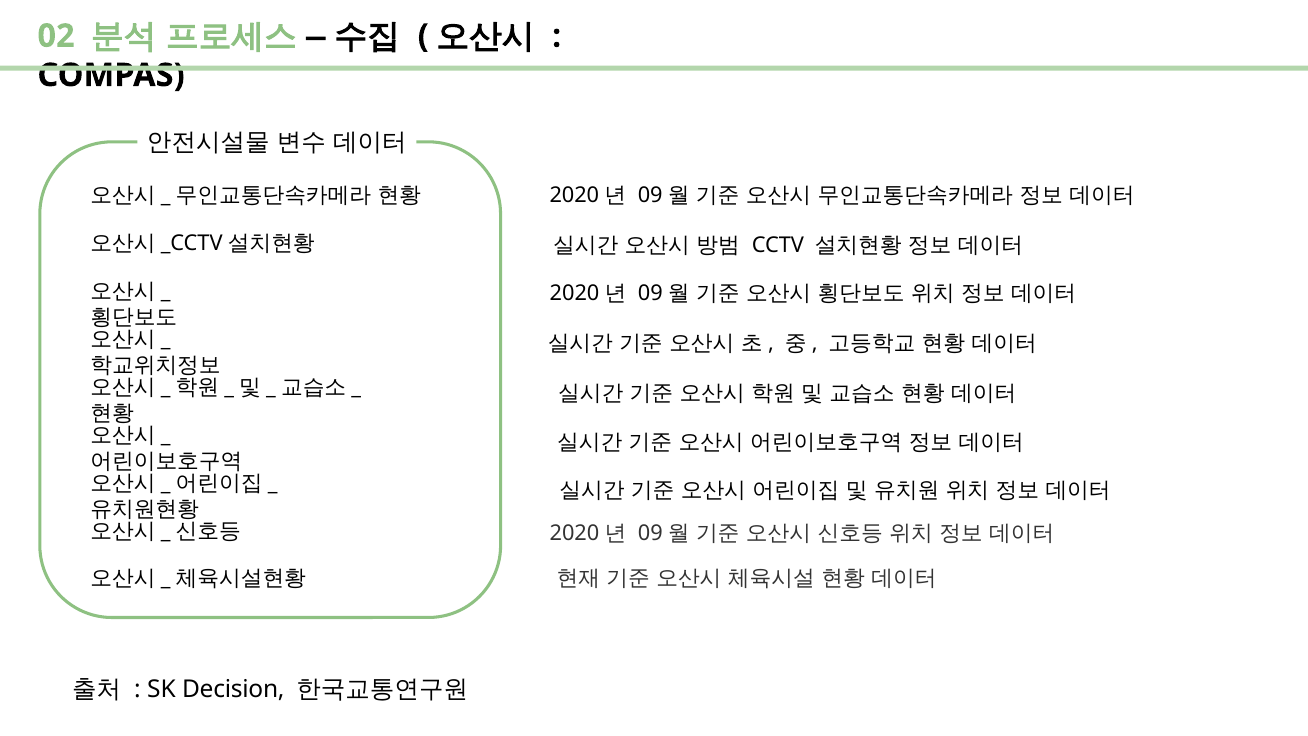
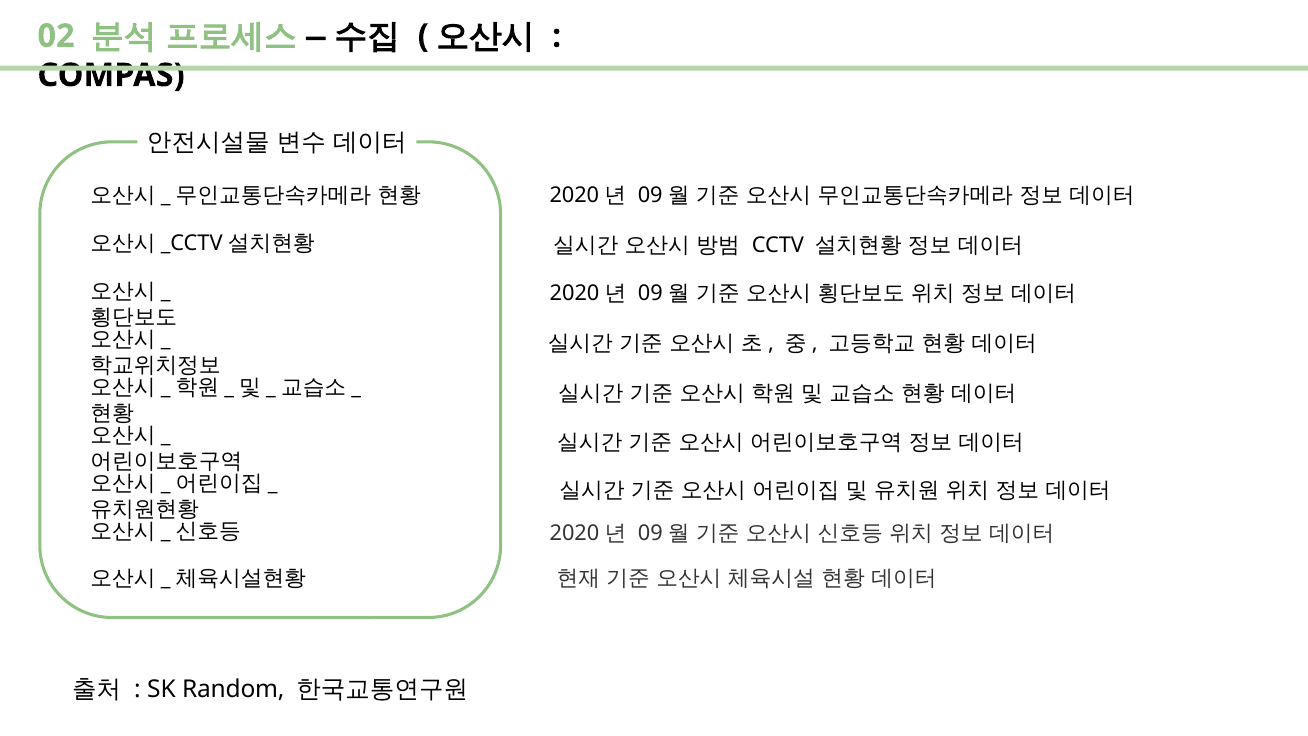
Decision: Decision -> Random (233, 689)
